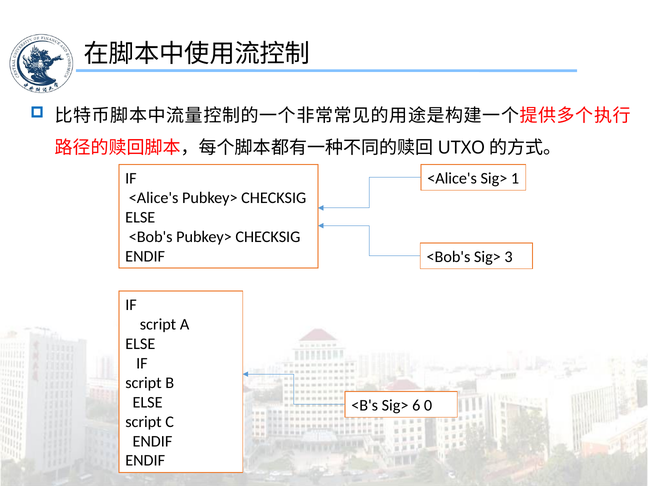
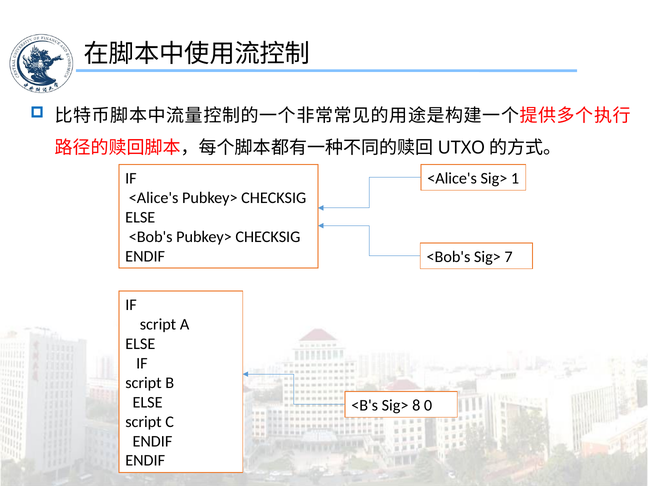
3: 3 -> 7 (509, 257)
6: 6 -> 8 (416, 405)
